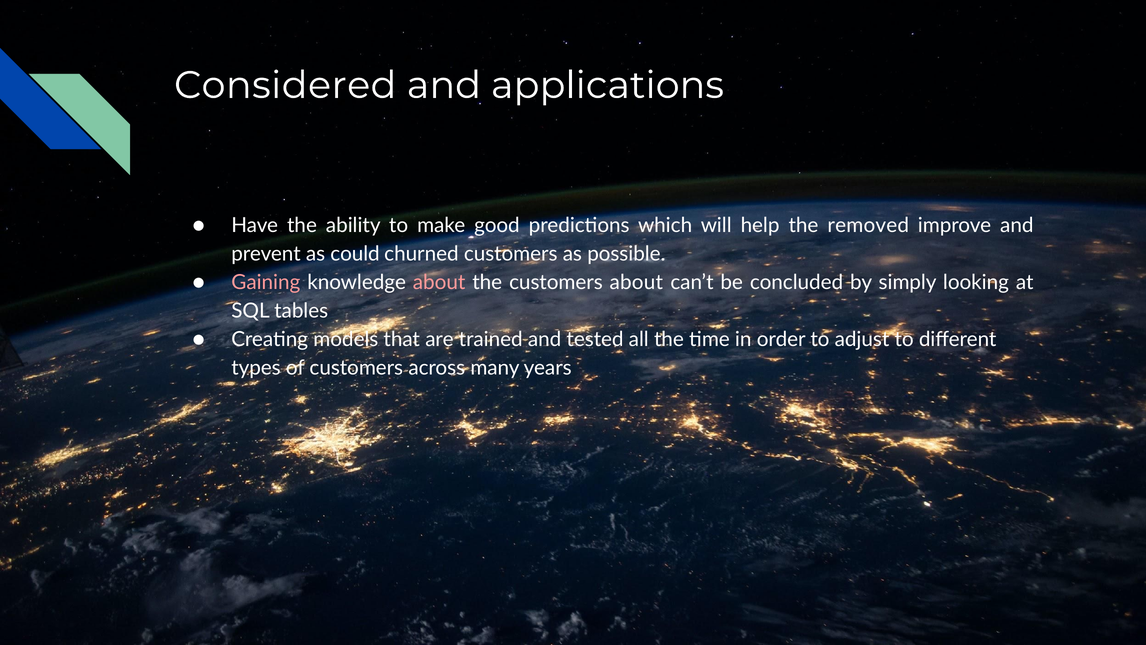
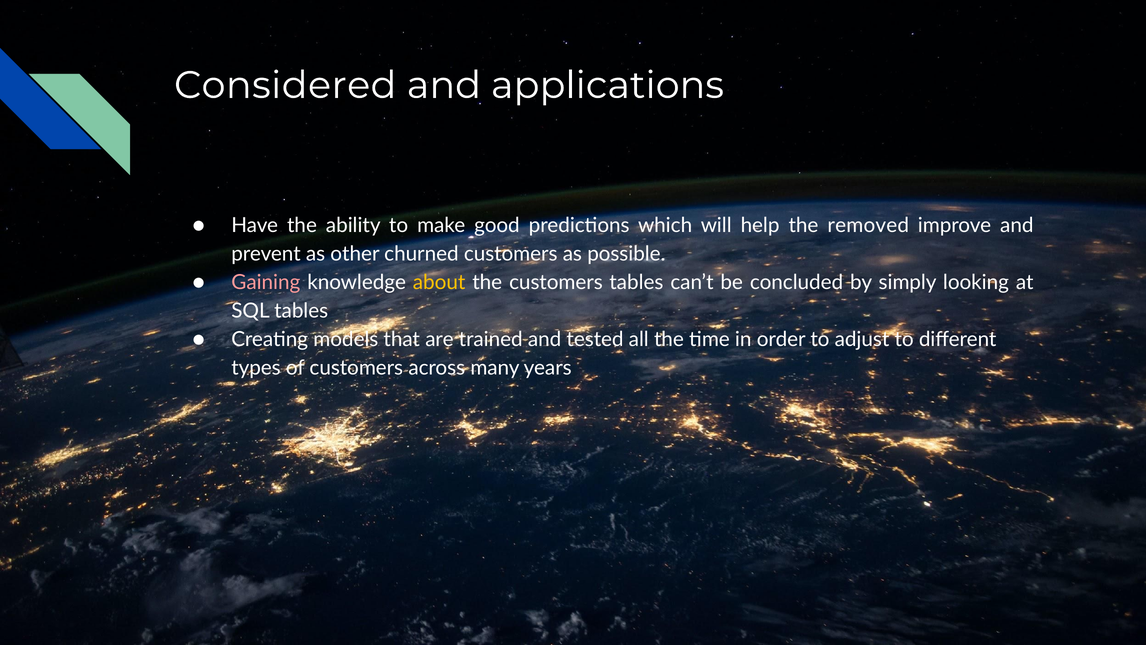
could: could -> other (355, 254)
about colour: pink -> yellow (439, 282)
customers about: about -> tables (636, 282)
